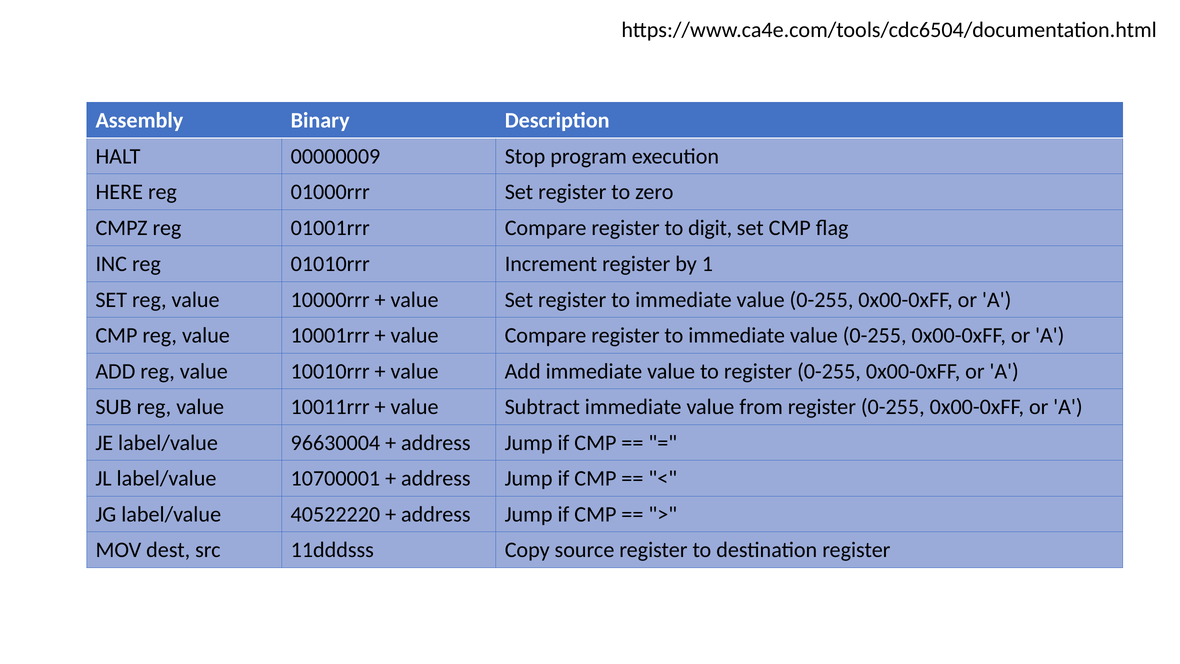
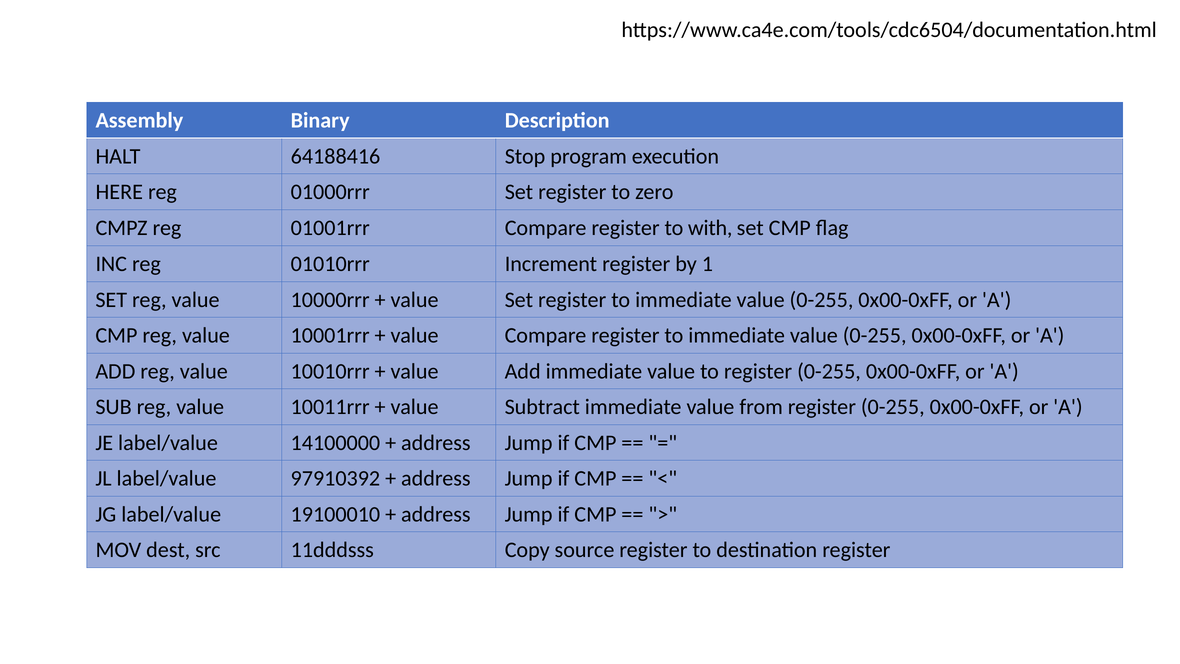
00000009: 00000009 -> 64188416 (336, 156)
digit: digit -> with (710, 228)
96630004: 96630004 -> 14100000 (335, 443)
10700001: 10700001 -> 97910392 (335, 478)
40522220: 40522220 -> 19100010 (335, 514)
